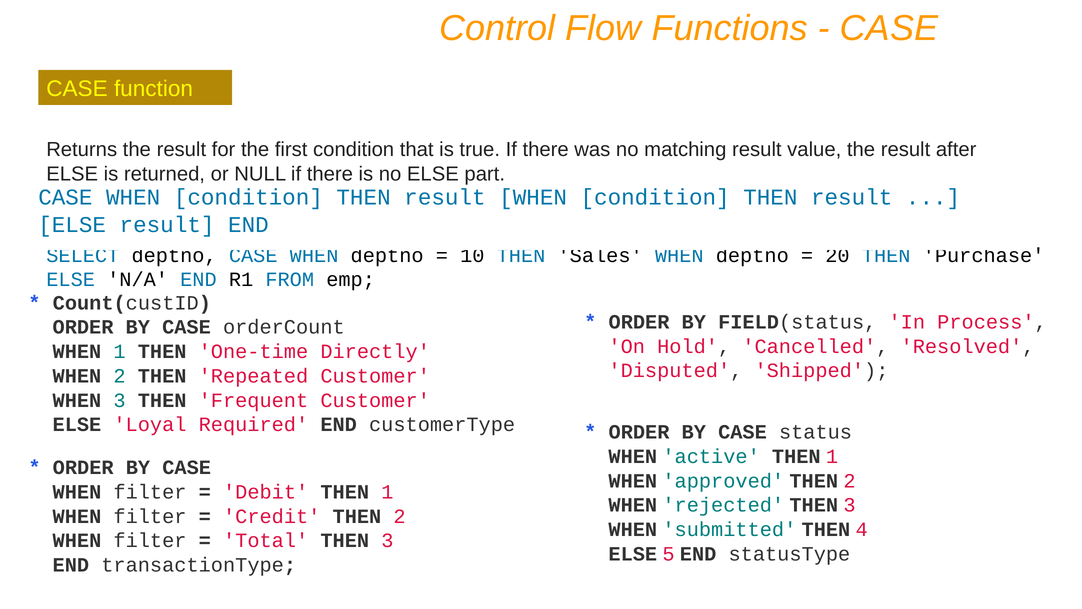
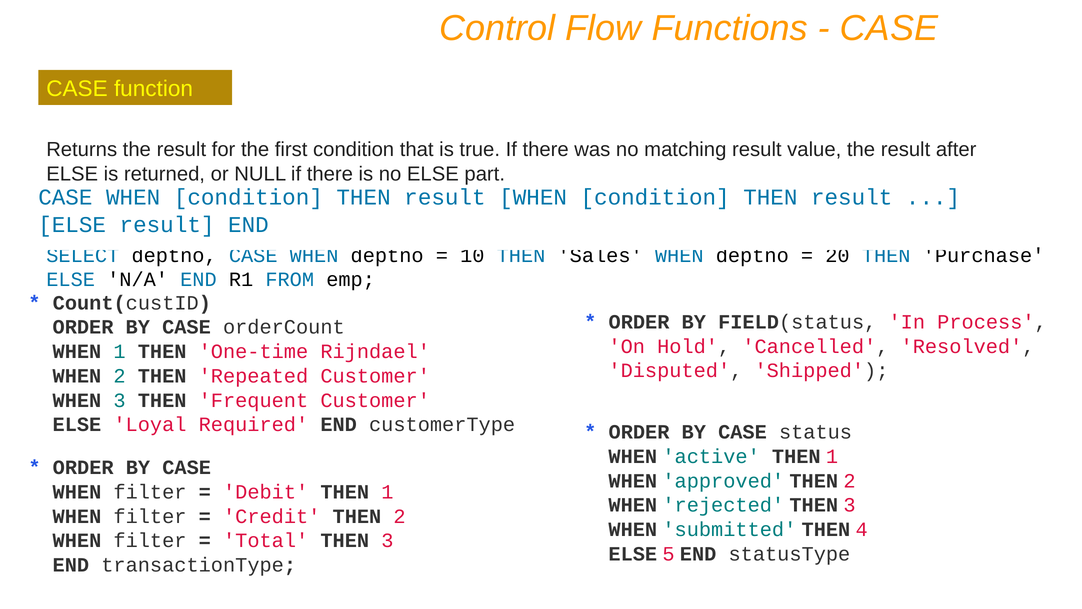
Directly: Directly -> Rijndael (375, 351)
